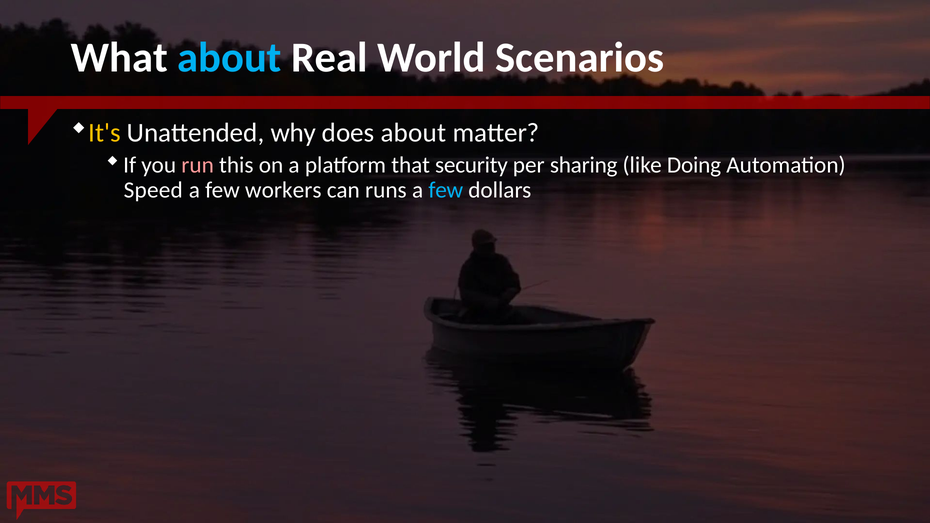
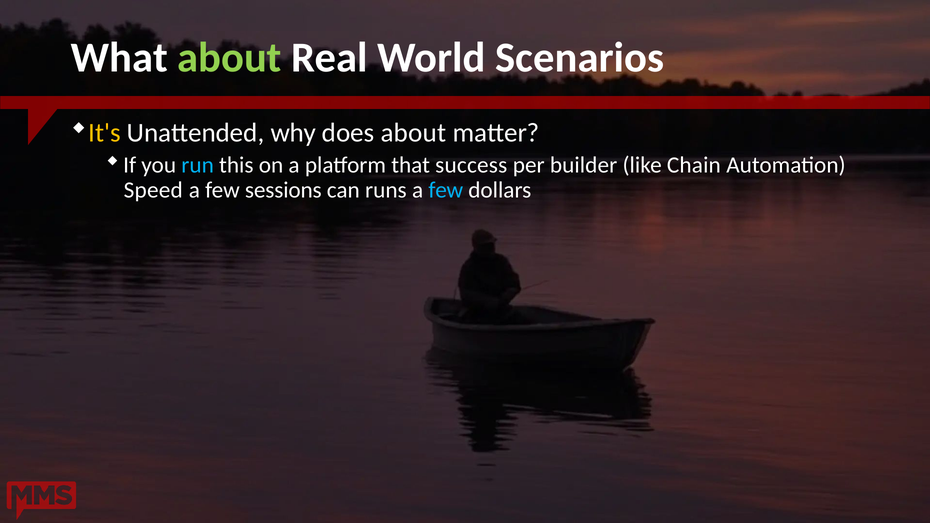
about colour: light blue -> light green (230, 58)
run colour: pink -> light blue (198, 165)
security: security -> success (471, 165)
sharing: sharing -> builder (584, 165)
Doing: Doing -> Chain (694, 165)
workers: workers -> sessions (283, 190)
